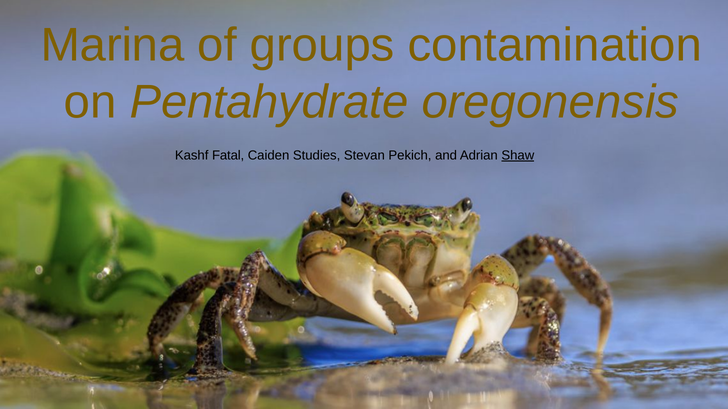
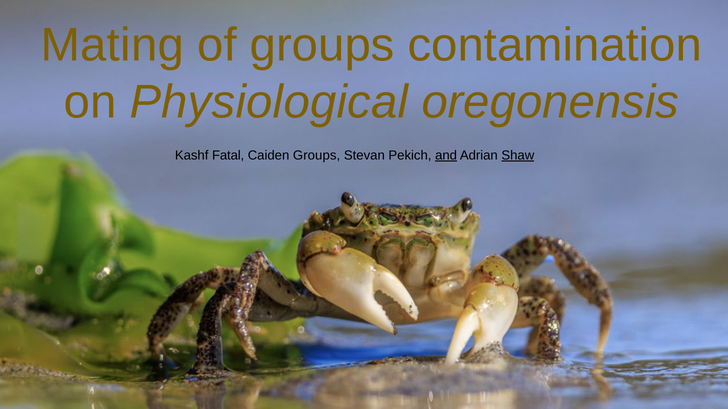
Marina: Marina -> Mating (112, 45)
Pentahydrate: Pentahydrate -> Physiological (269, 102)
Caiden Studies: Studies -> Groups (317, 155)
and underline: none -> present (446, 155)
